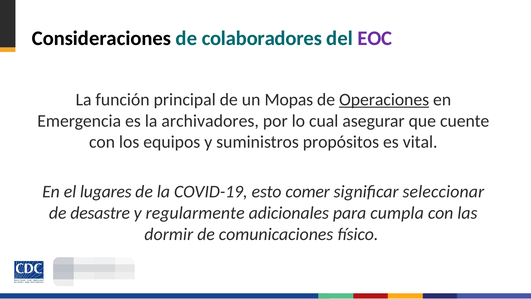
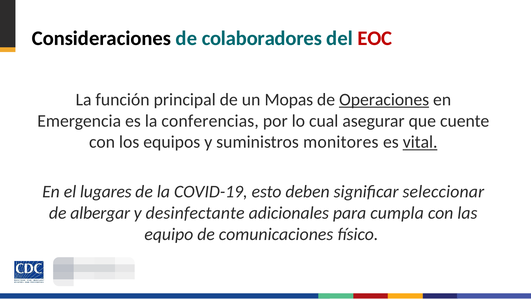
EOC colour: purple -> red (375, 38)
archivadores: archivadores -> conferencias (210, 121)
propósitos: propósitos -> monitores (341, 142)
vital underline: none -> present (420, 142)
comer: comer -> deben (308, 191)
desastre: desastre -> albergar (100, 213)
regularmente: regularmente -> desinfectante (195, 213)
dormir: dormir -> equipo (169, 234)
